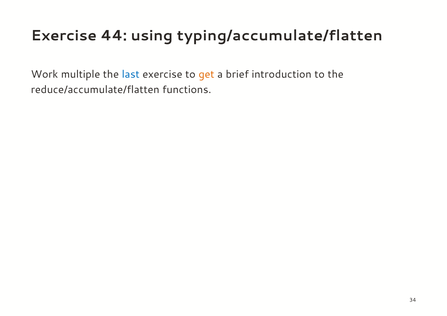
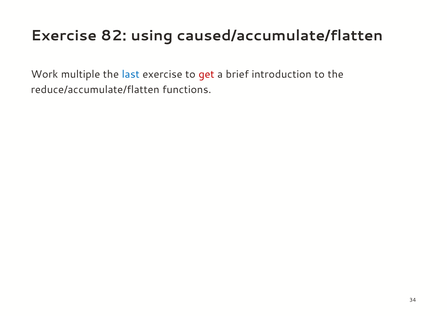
44: 44 -> 82 (114, 36)
typing/accumulate/flatten: typing/accumulate/flatten -> caused/accumulate/flatten (280, 36)
get colour: orange -> red (206, 74)
